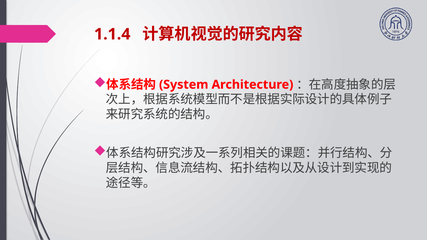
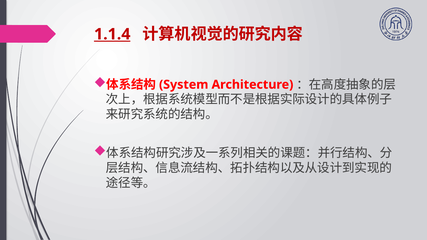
1.1.4 underline: none -> present (112, 34)
